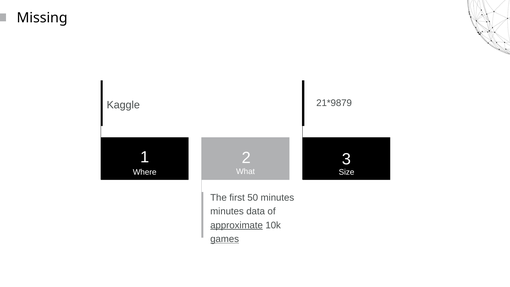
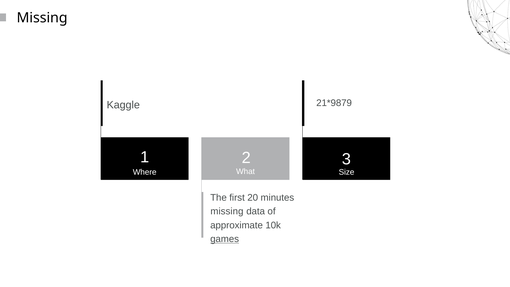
50: 50 -> 20 (253, 198)
minutes: minutes -> missing (227, 211)
approximate underline: present -> none (237, 225)
